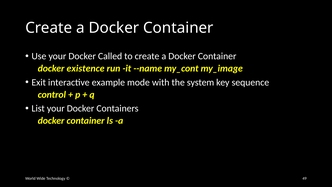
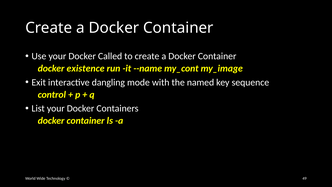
example: example -> dangling (108, 82)
system: system -> named (201, 82)
